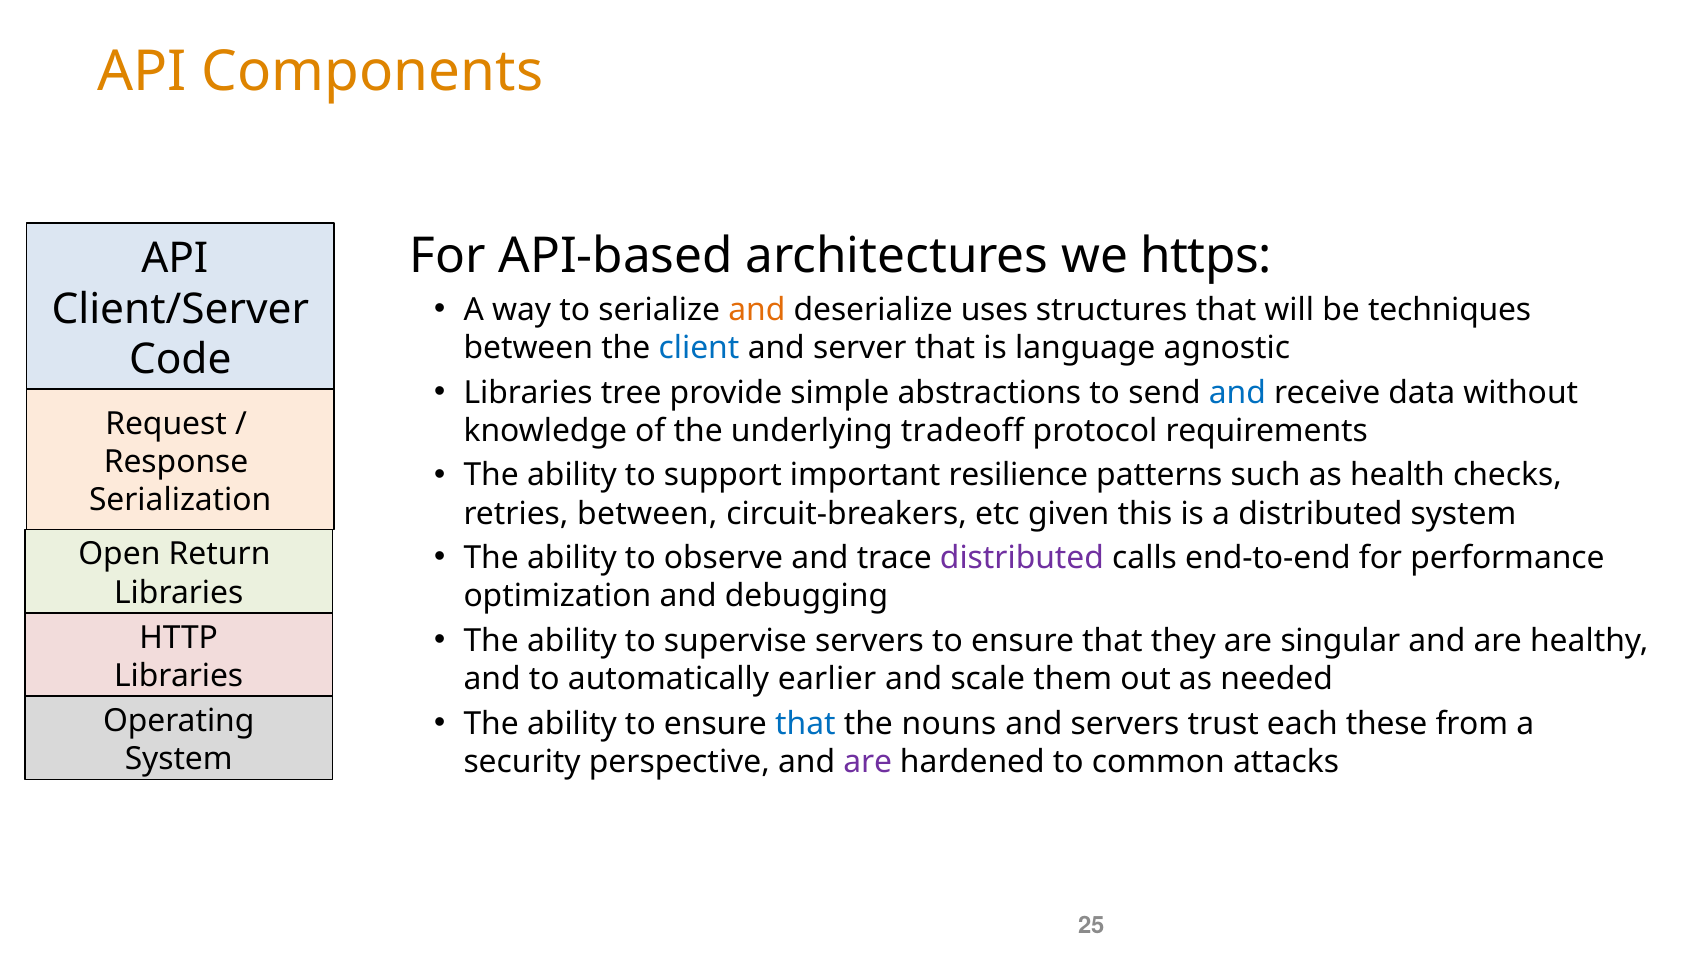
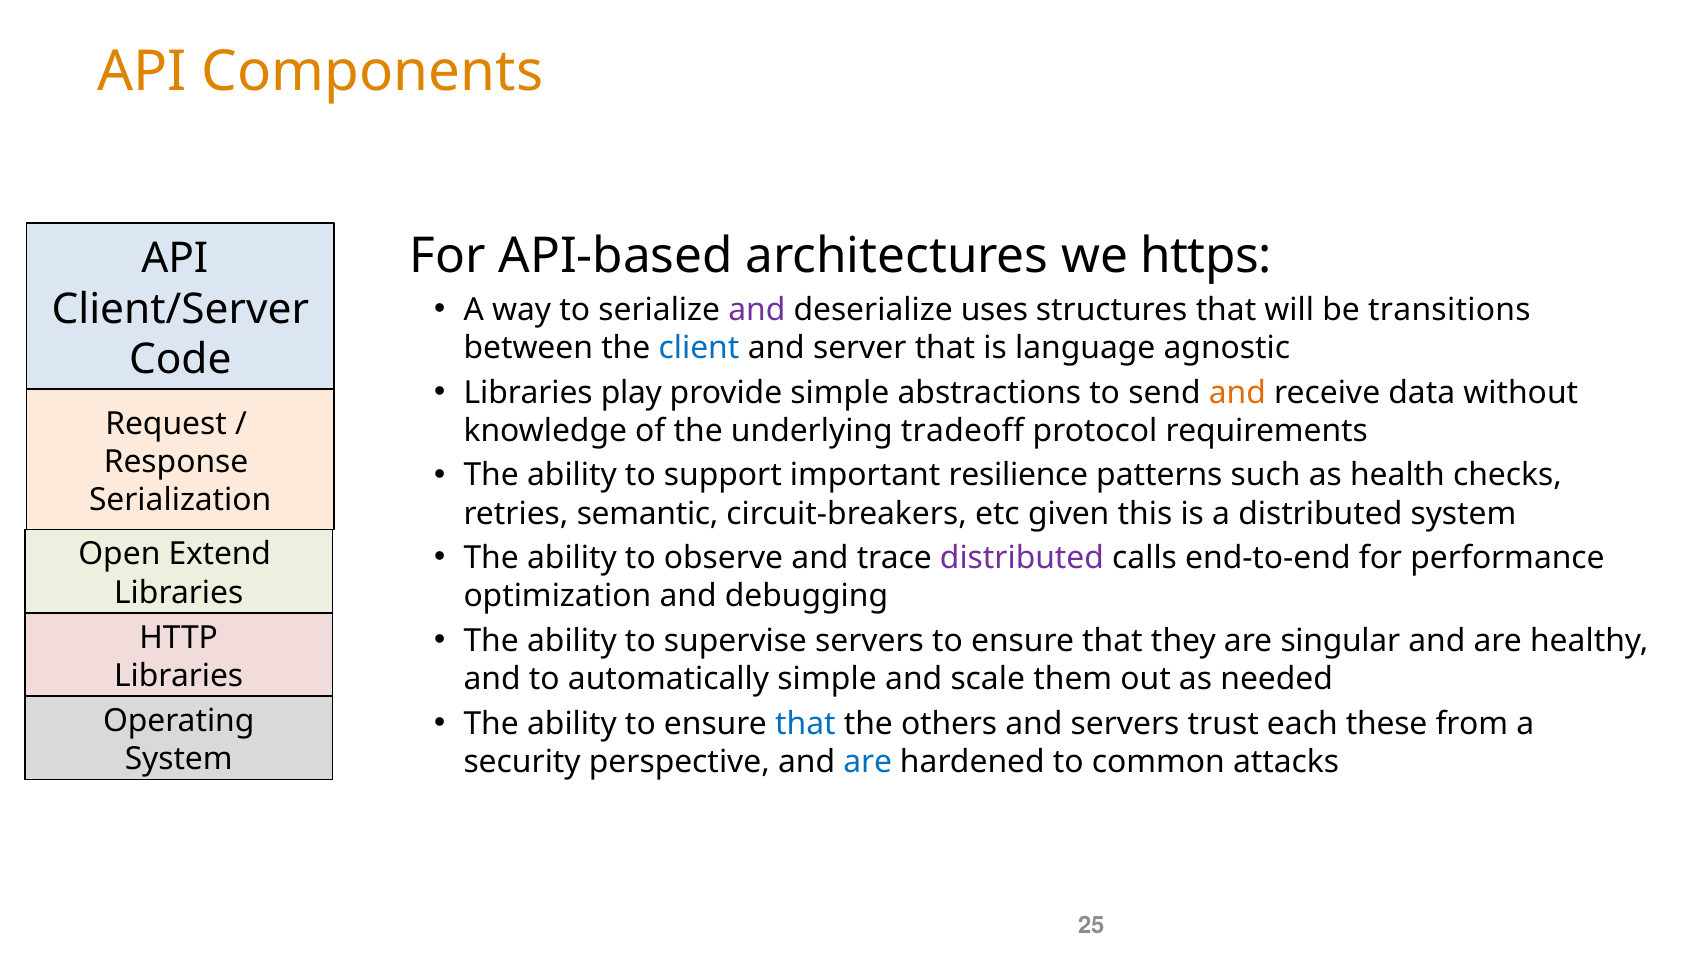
and colour: orange -> purple (757, 310)
techniques: techniques -> transitions (1449, 310)
tree: tree -> play (631, 393)
and colour: blue -> orange (1237, 393)
retries between: between -> semantic (648, 514)
Return: Return -> Extend (220, 555)
automatically earlier: earlier -> simple (827, 679)
nouns: nouns -> others (949, 724)
are colour: purple -> blue (868, 762)
